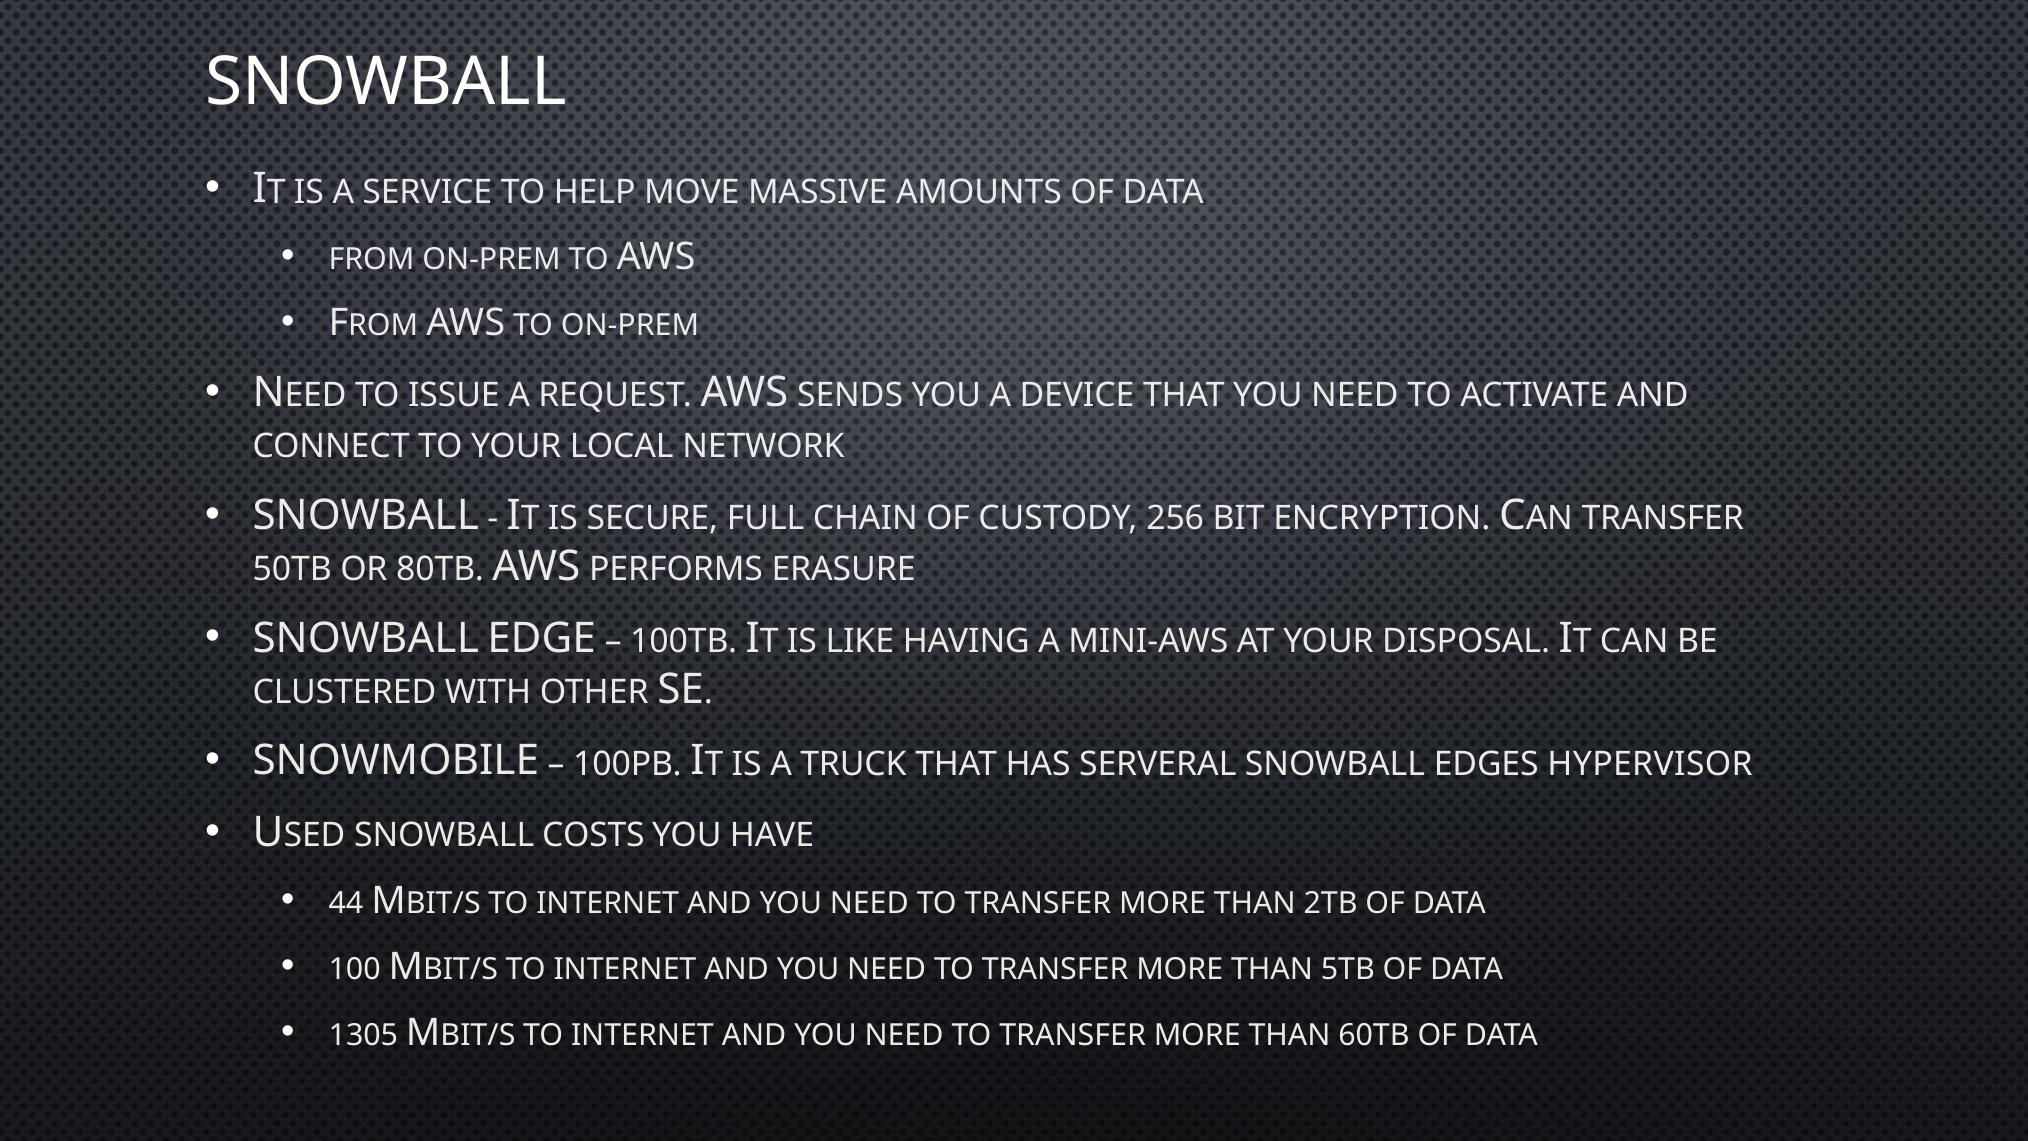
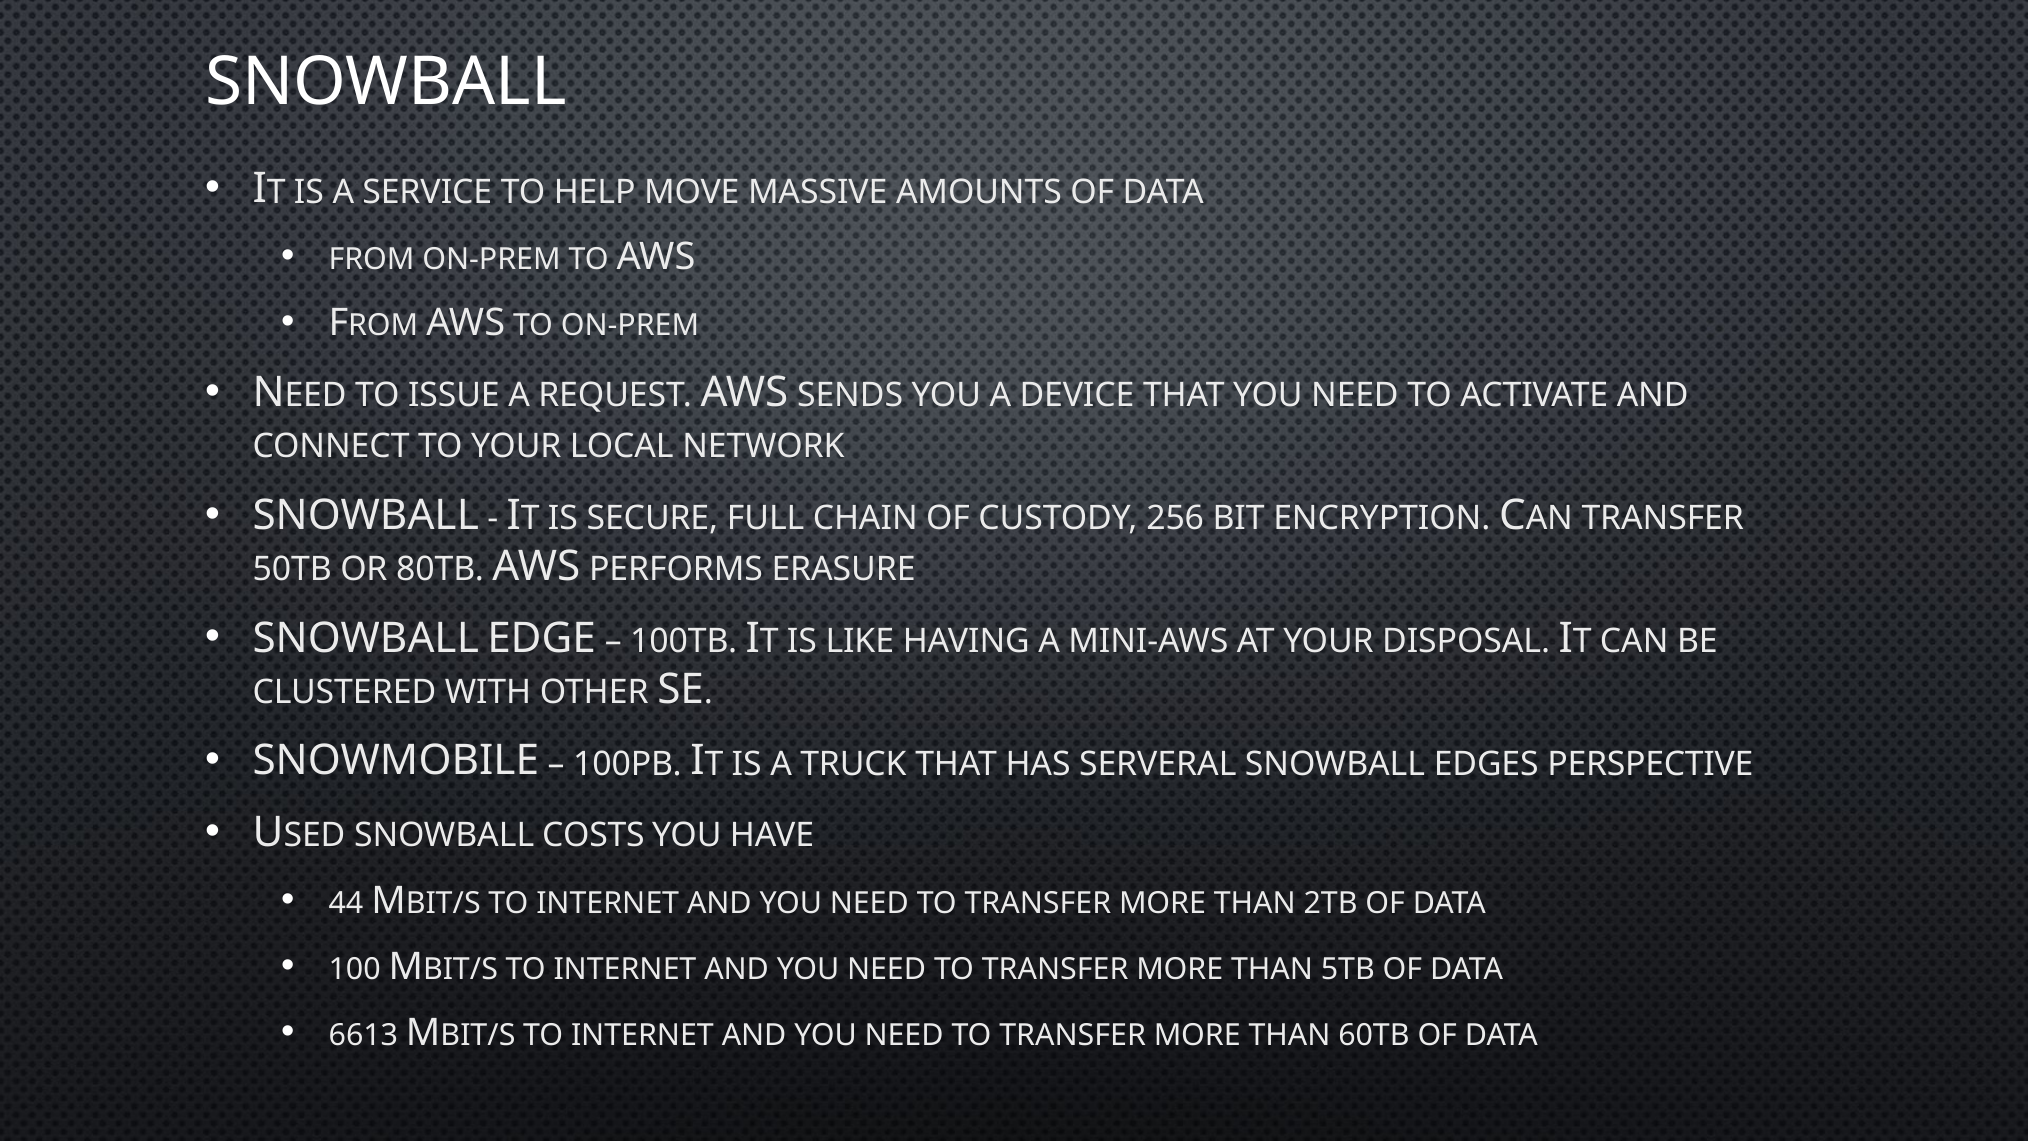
HYPERVISOR: HYPERVISOR -> PERSPECTIVE (1650, 764)
1305: 1305 -> 6613 (363, 1035)
